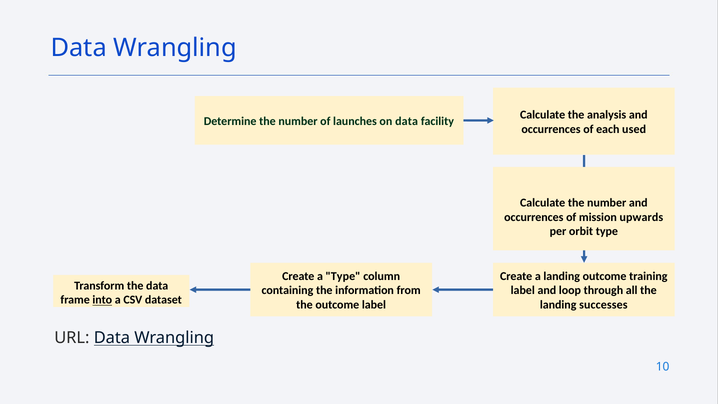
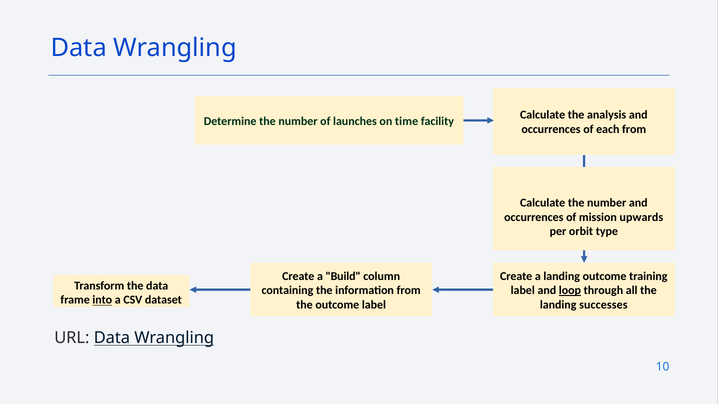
on data: data -> time (407, 121)
each used: used -> from (634, 129)
a Type: Type -> Build (343, 276)
loop underline: none -> present (570, 290)
